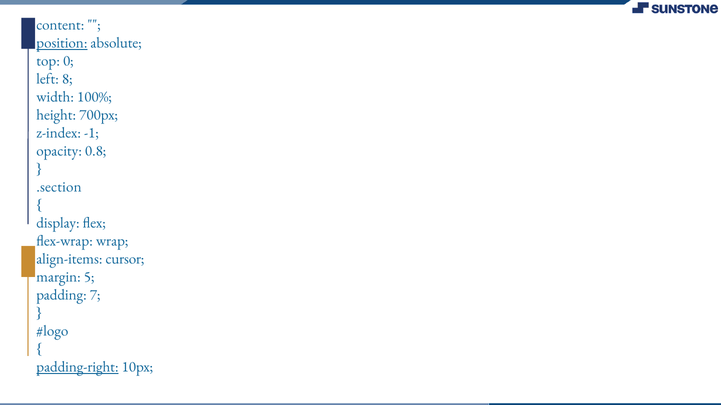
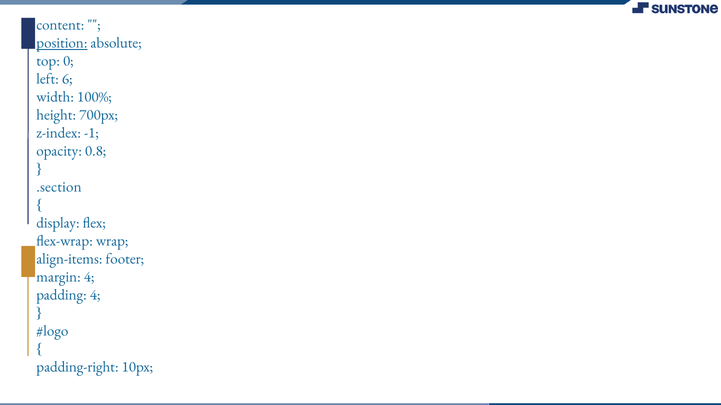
8: 8 -> 6 (67, 79)
cursor: cursor -> footer (125, 259)
margin 5: 5 -> 4 (89, 277)
padding 7: 7 -> 4 (95, 295)
padding-right underline: present -> none (78, 368)
